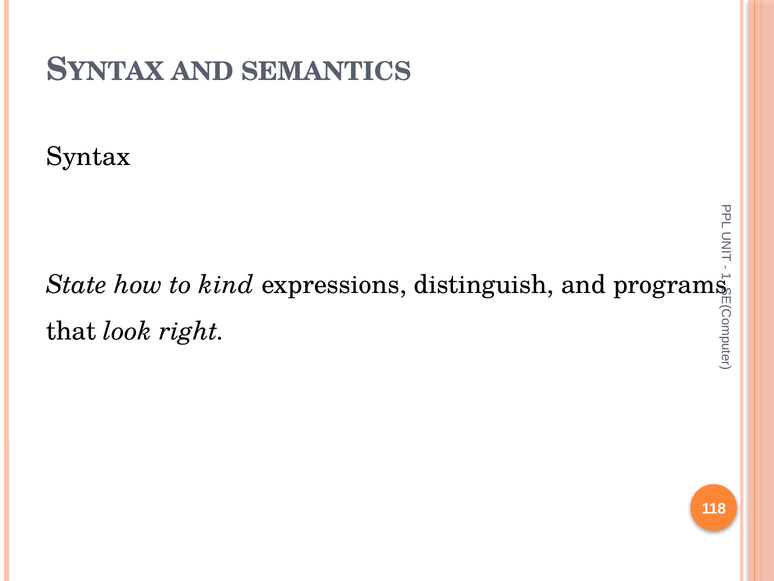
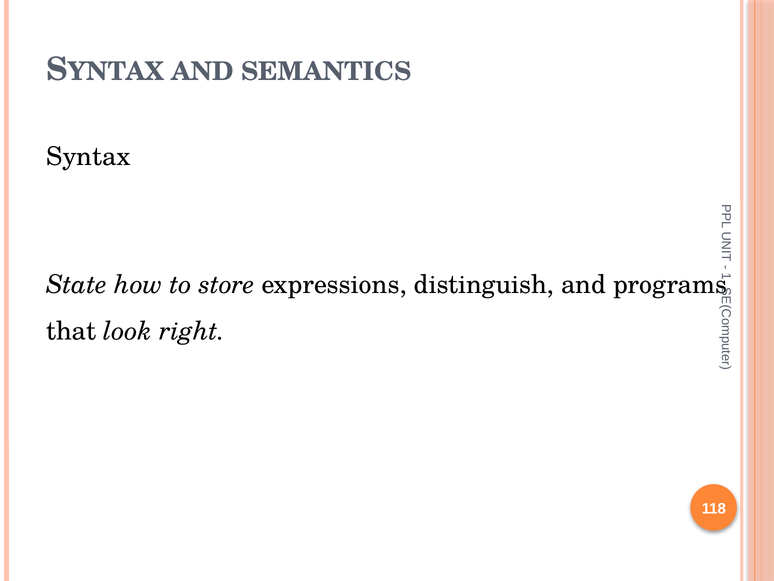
kind: kind -> store (227, 284)
